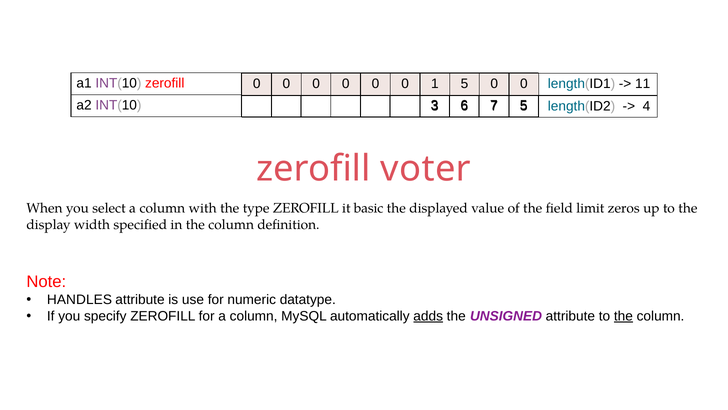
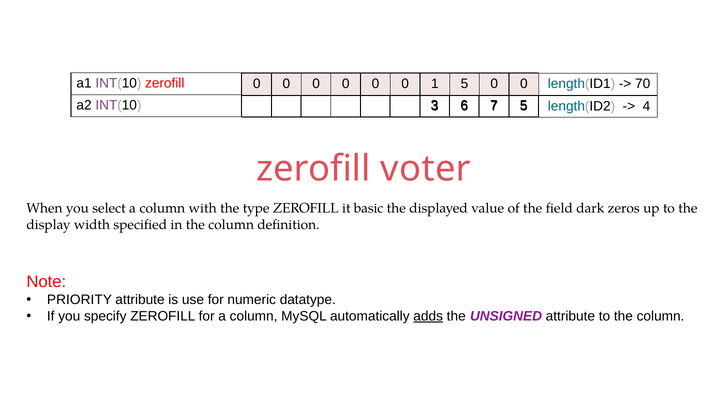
11: 11 -> 70 (643, 84)
limit: limit -> dark (590, 208)
HANDLES: HANDLES -> PRIORITY (79, 299)
the underline: present -> none (623, 316)
